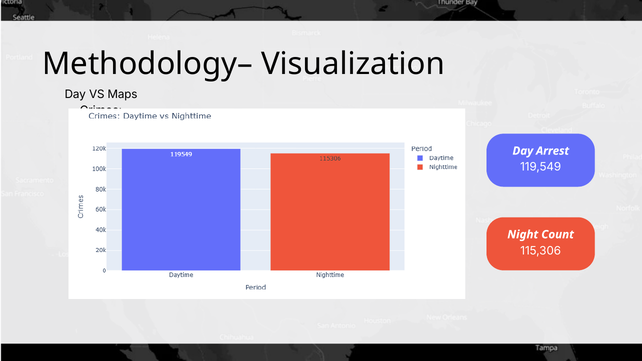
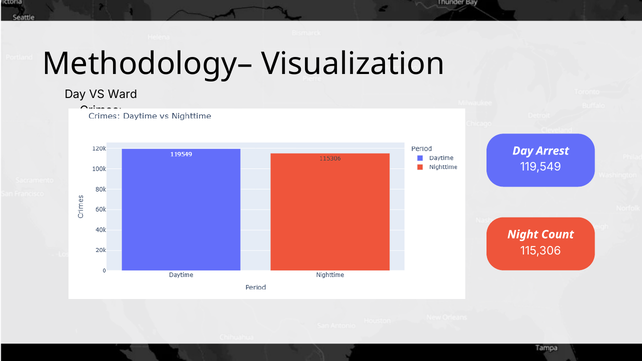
Maps: Maps -> Ward (122, 94)
